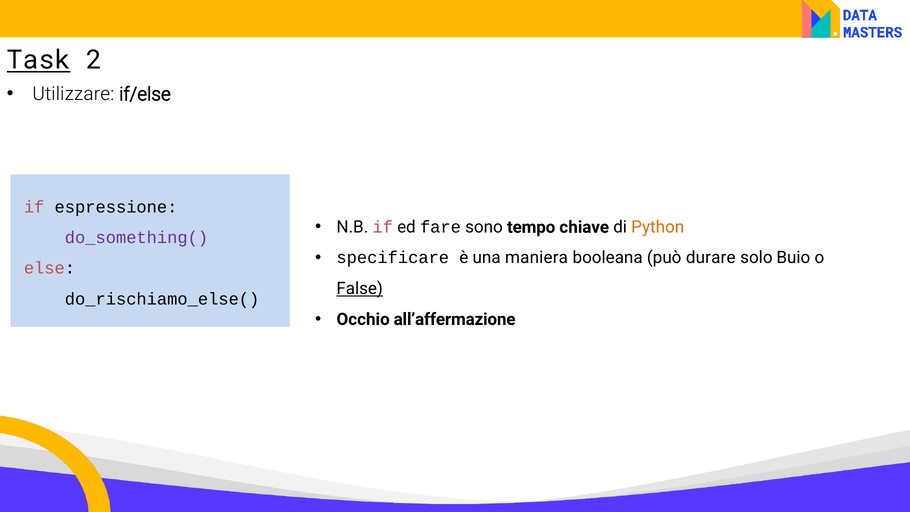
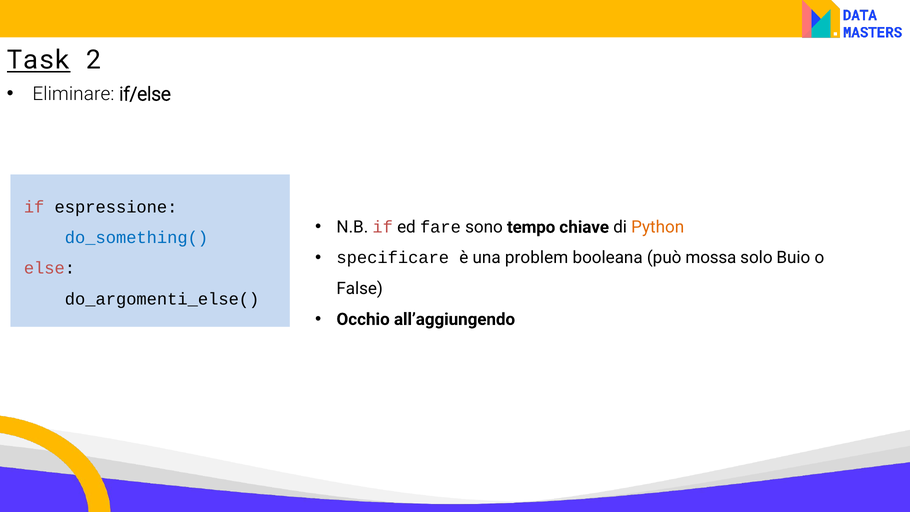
Utilizzare: Utilizzare -> Eliminare (73, 94)
do_something( colour: purple -> blue (136, 238)
maniera: maniera -> problem (537, 258)
durare: durare -> mossa (711, 258)
False underline: present -> none (360, 289)
do_rischiamo_else(: do_rischiamo_else( -> do_argomenti_else( (162, 299)
all’affermazione: all’affermazione -> all’aggiungendo (455, 319)
